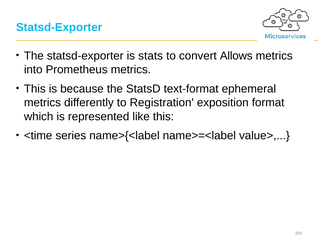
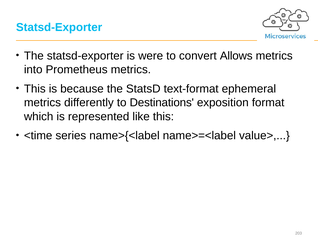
stats: stats -> were (151, 56)
Registration: Registration -> Destinations (162, 102)
